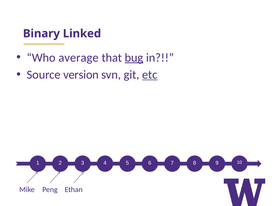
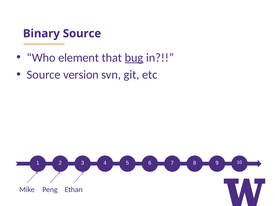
Binary Linked: Linked -> Source (82, 34)
average: average -> element (79, 58)
etc underline: present -> none (150, 75)
